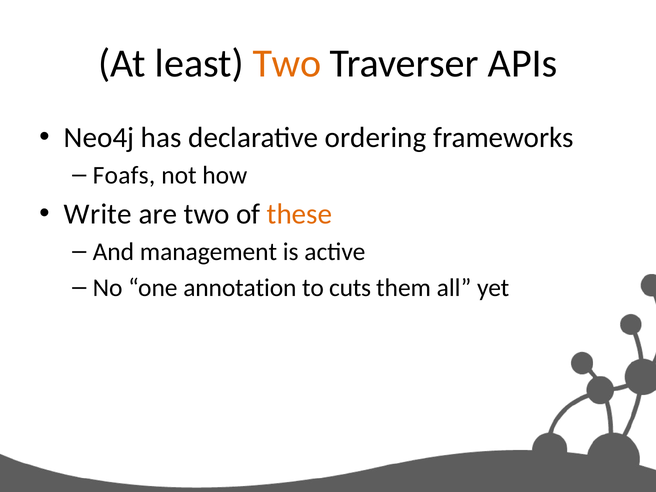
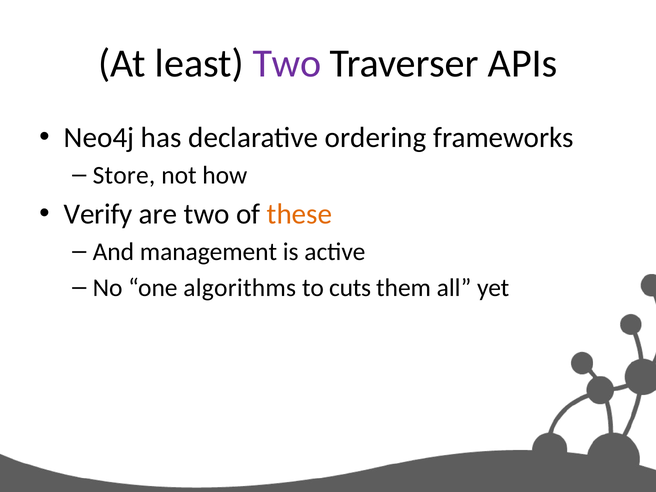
Two colour: orange -> purple (287, 64)
Foafs: Foafs -> Store (124, 175)
Write: Write -> Verify (98, 214)
annotation: annotation -> algorithms (240, 288)
